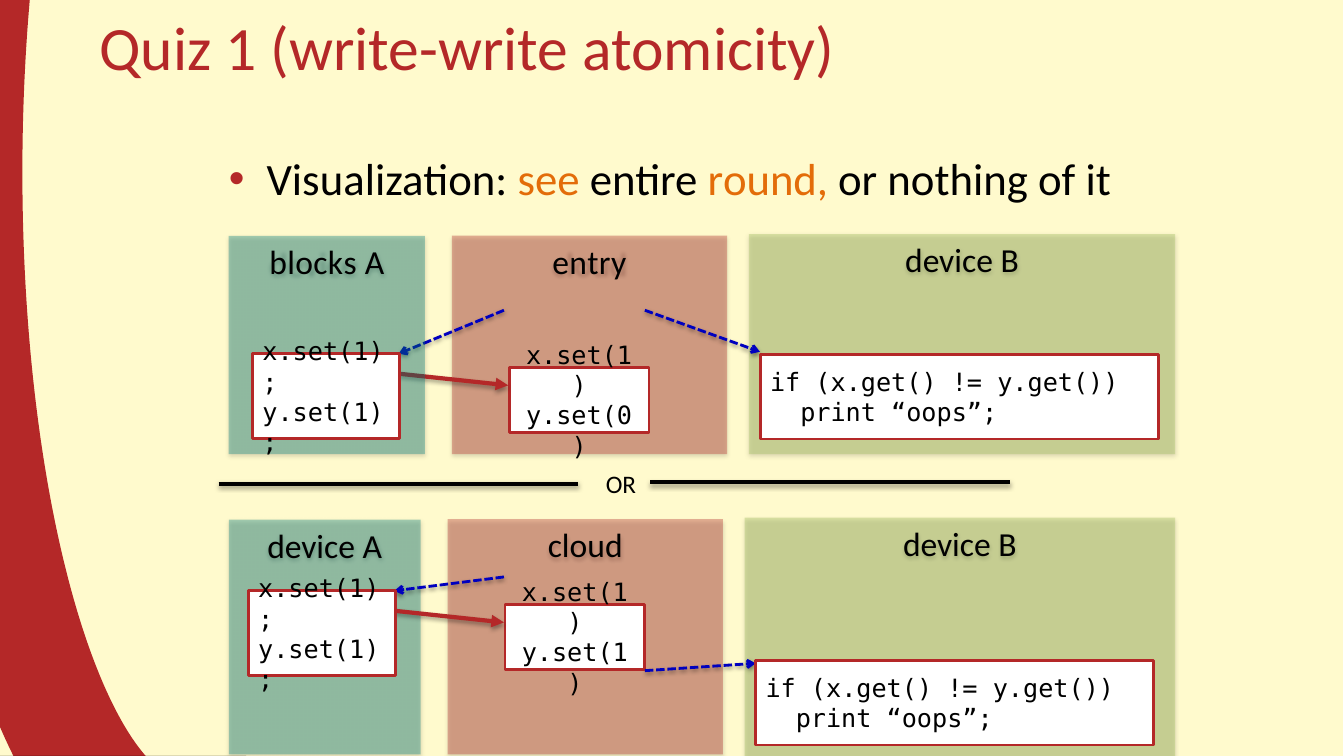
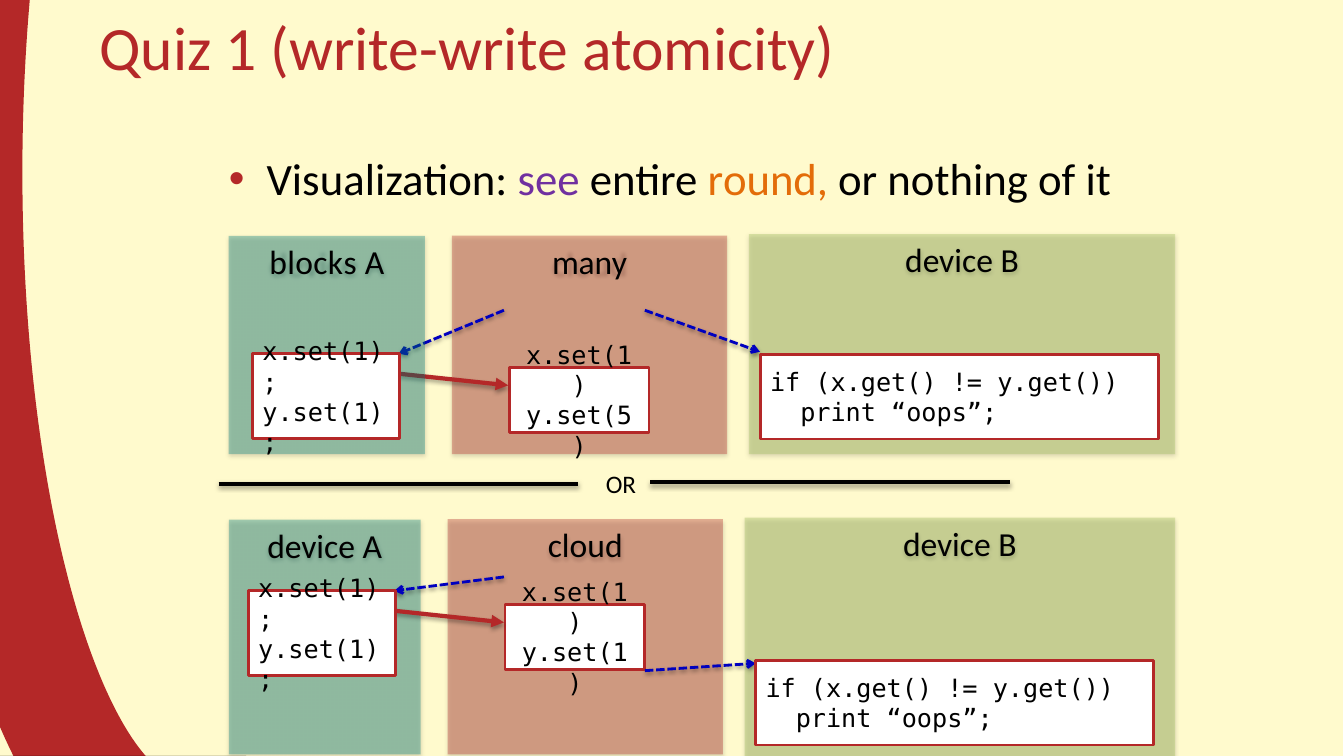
see colour: orange -> purple (549, 181)
entry: entry -> many (590, 263)
y.set(0: y.set(0 -> y.set(5 (579, 416)
